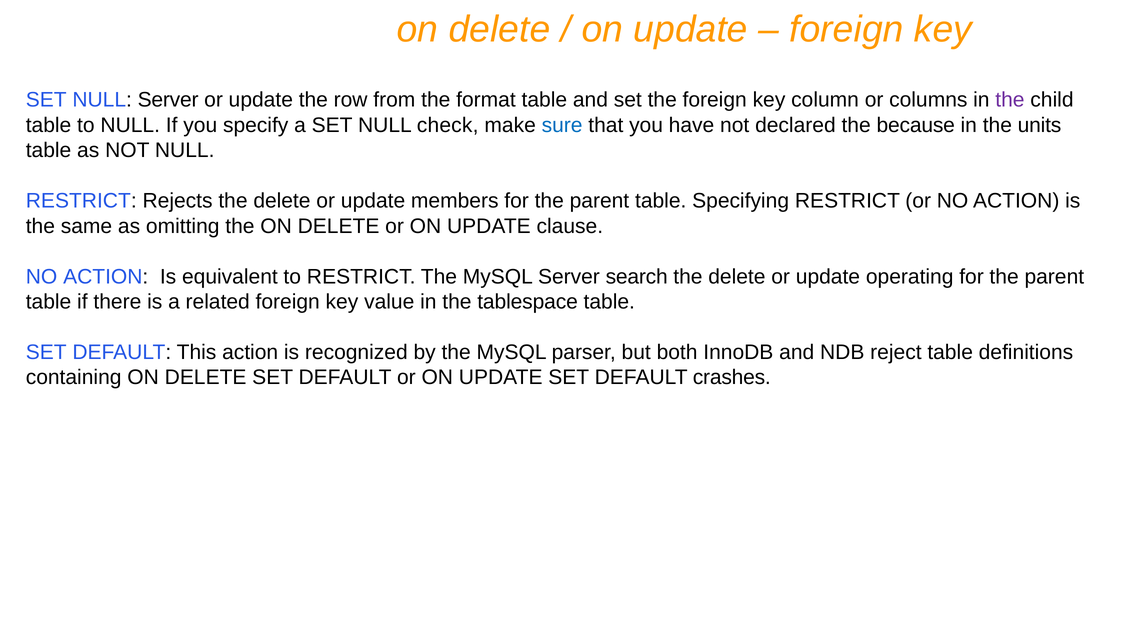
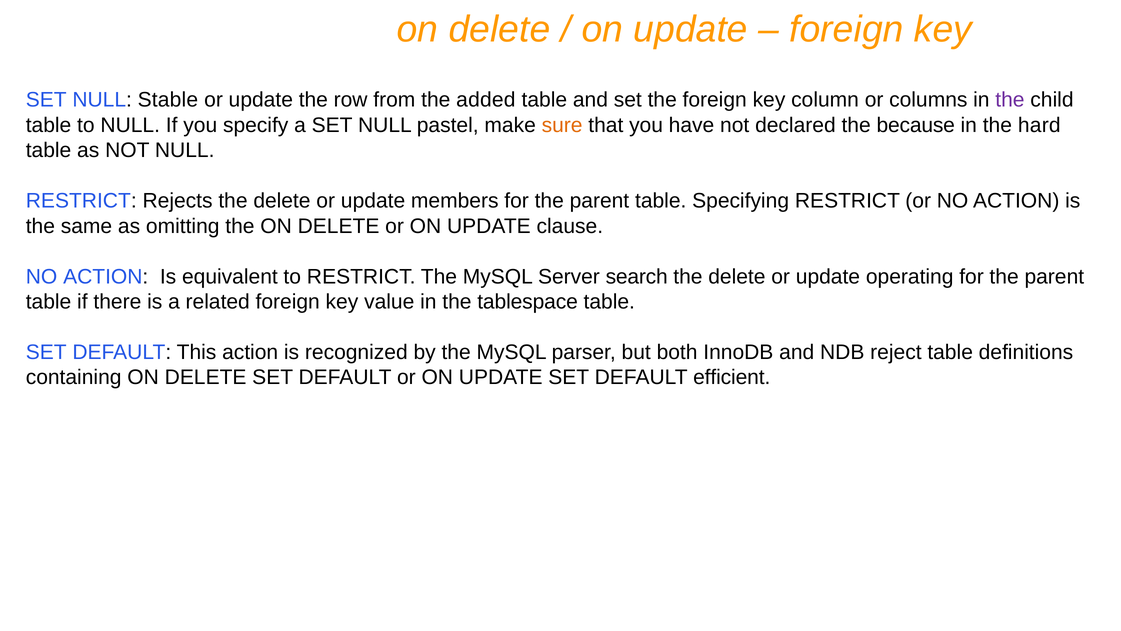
NULL Server: Server -> Stable (168, 100)
format: format -> added (486, 100)
check: check -> pastel (448, 125)
sure colour: blue -> orange (562, 125)
units: units -> hard (1039, 125)
crashes: crashes -> efficient (732, 377)
